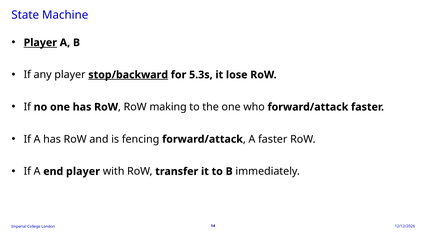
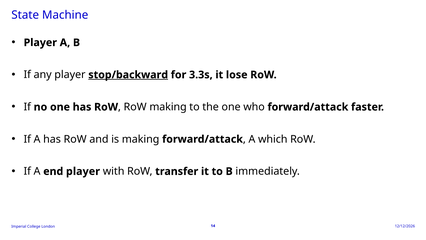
Player underline: present -> none (40, 43)
5.3s: 5.3s -> 3.3s (201, 75)
is fencing: fencing -> making (141, 139)
A faster: faster -> which (273, 139)
